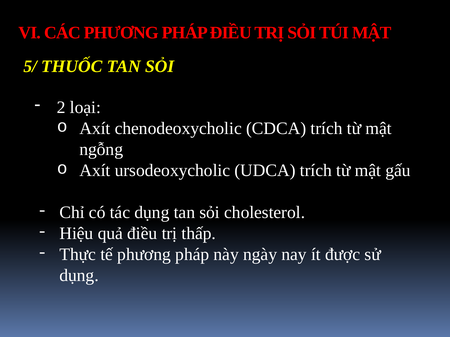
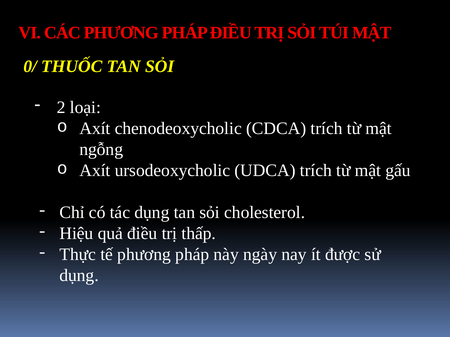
5/: 5/ -> 0/ (30, 66)
